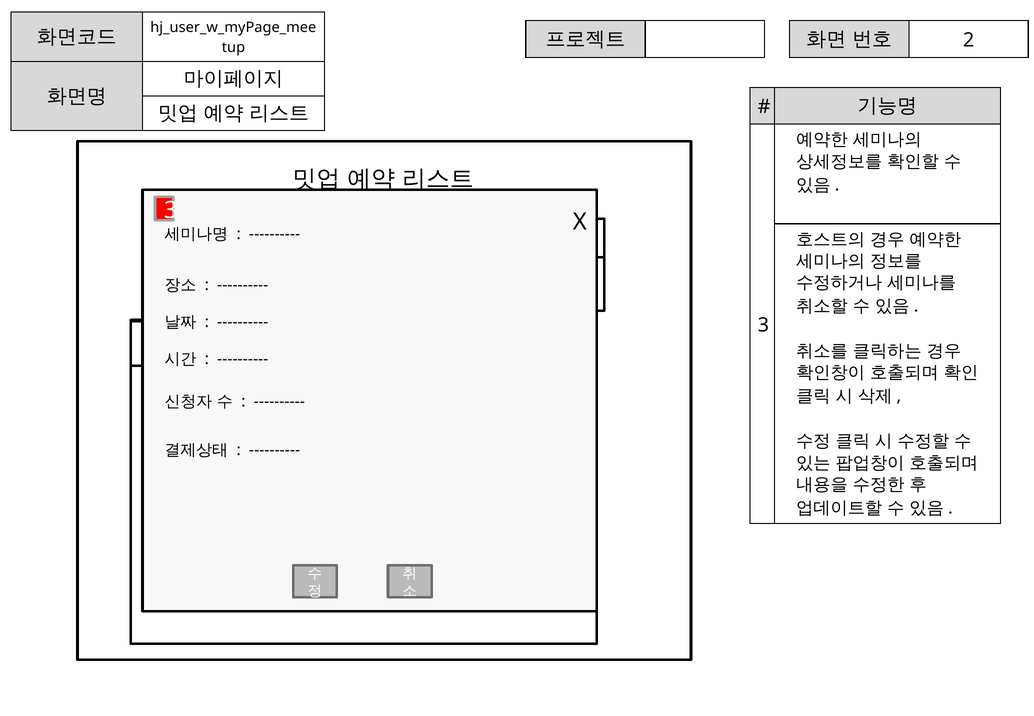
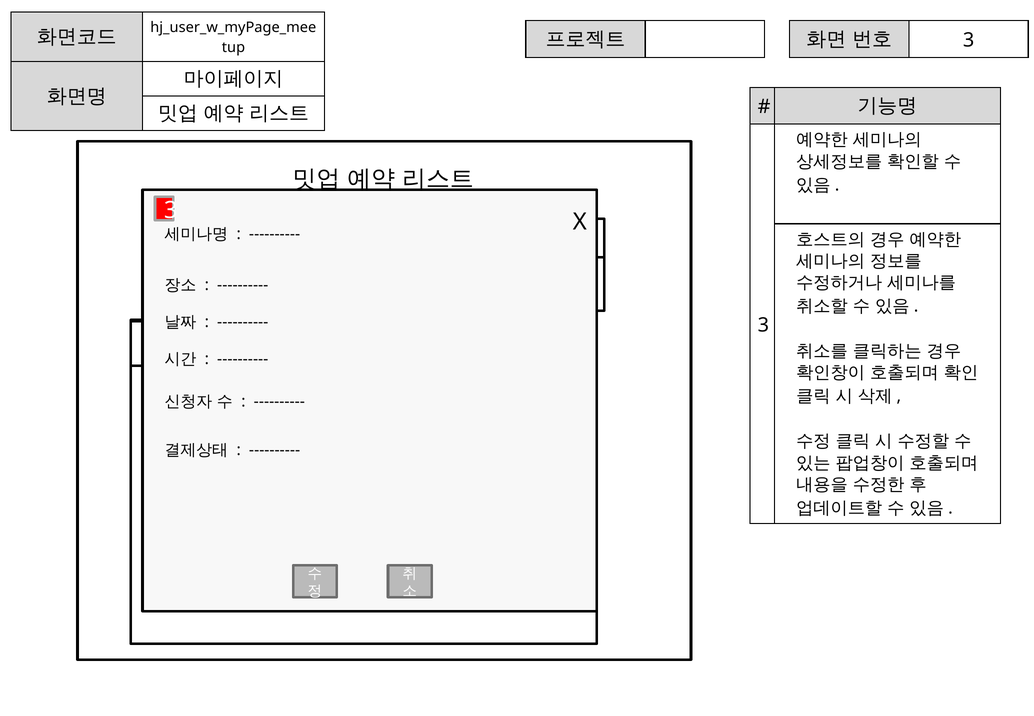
2: 2 -> 3 (969, 40)
